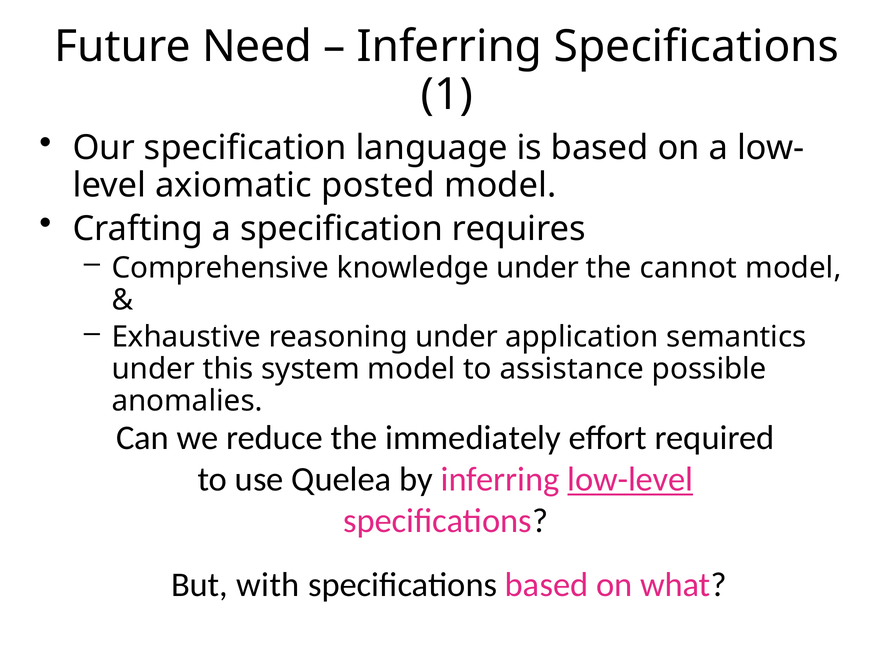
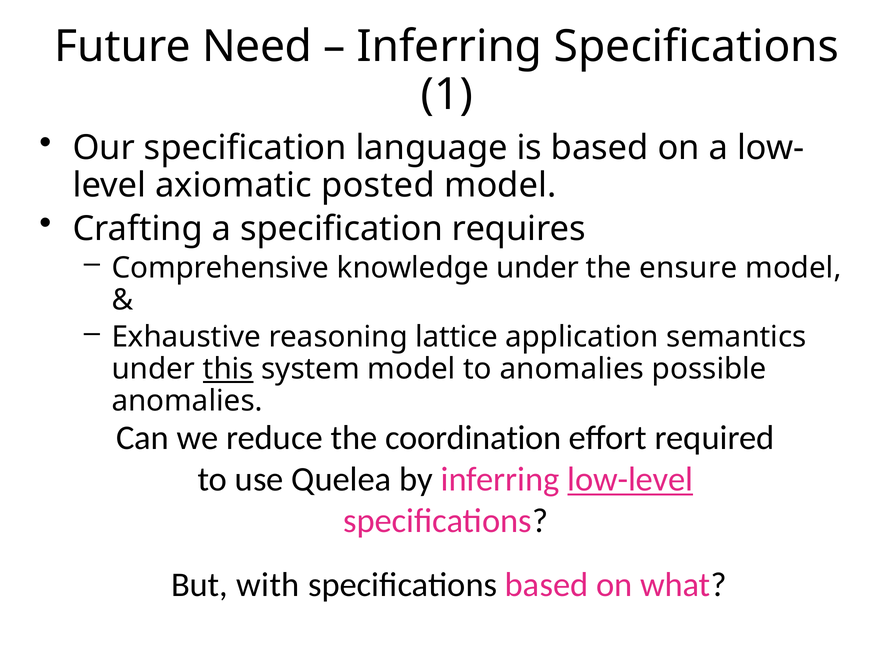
cannot: cannot -> ensure (688, 268)
reasoning under: under -> lattice (457, 337)
this underline: none -> present (228, 369)
to assistance: assistance -> anomalies (572, 369)
immediately: immediately -> coordination (473, 438)
